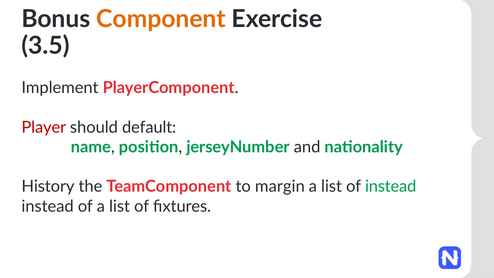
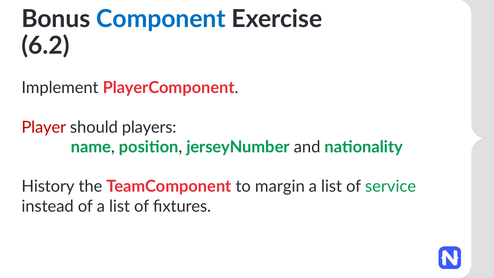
Component colour: orange -> blue (161, 19)
3.5: 3.5 -> 6.2 (45, 46)
default: default -> players (149, 127)
of instead: instead -> service (391, 186)
